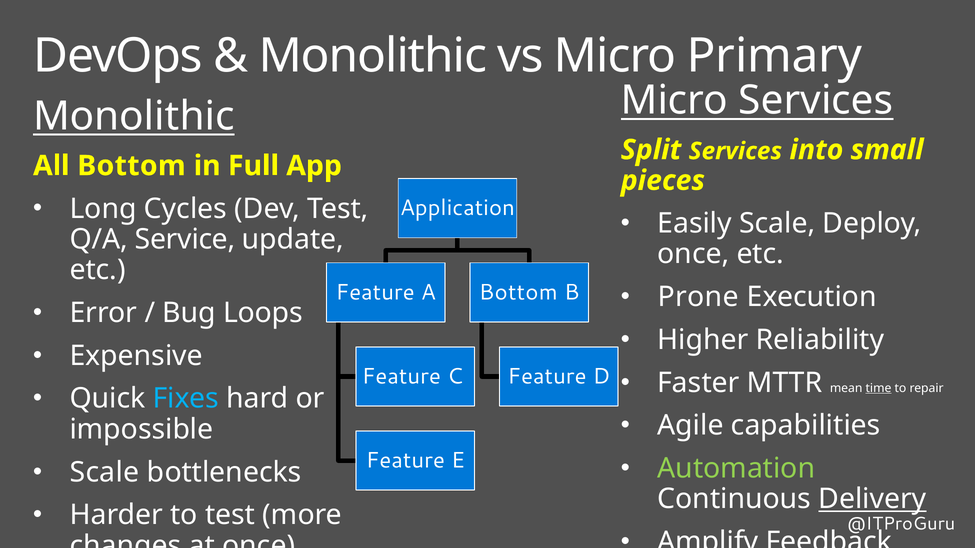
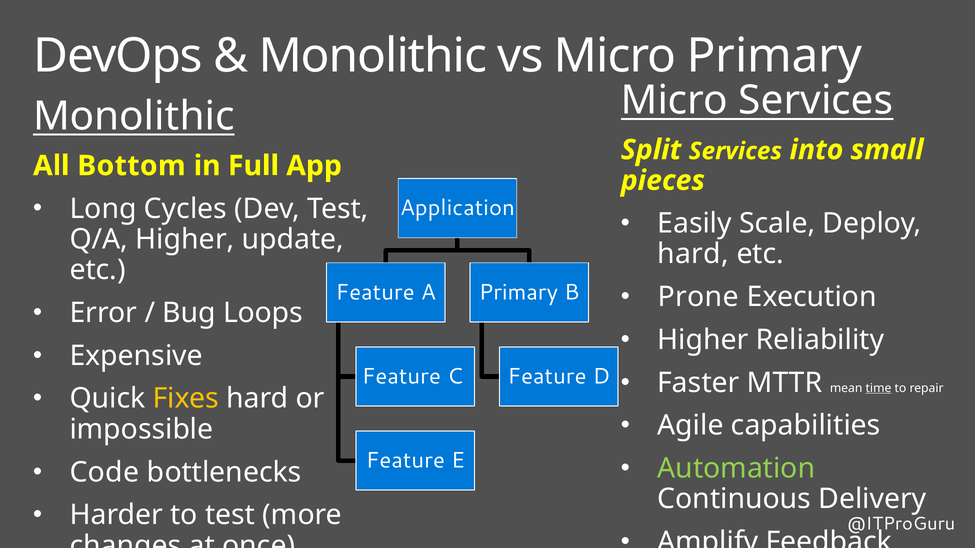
Q/A Service: Service -> Higher (185, 240)
once: once -> hard (693, 254)
Bottom: Bottom -> Primary (518, 292)
Fixes colour: light blue -> yellow (186, 399)
Scale: Scale -> Code (104, 473)
Delivery underline: present -> none (872, 499)
